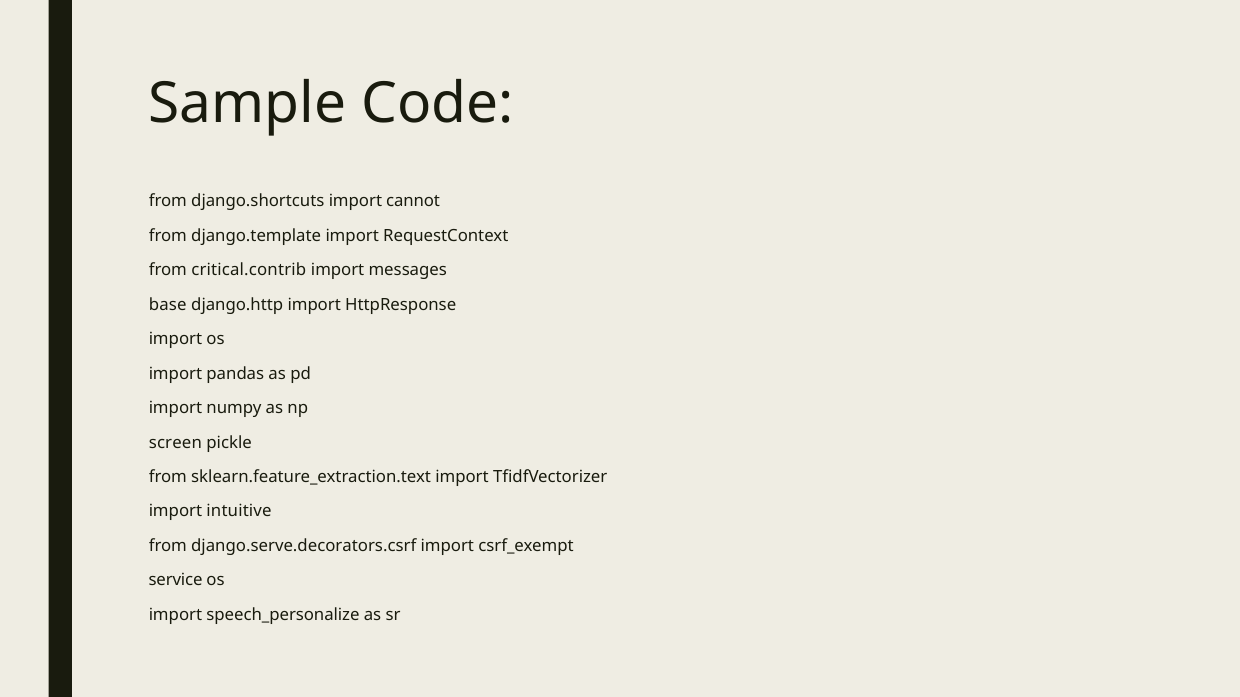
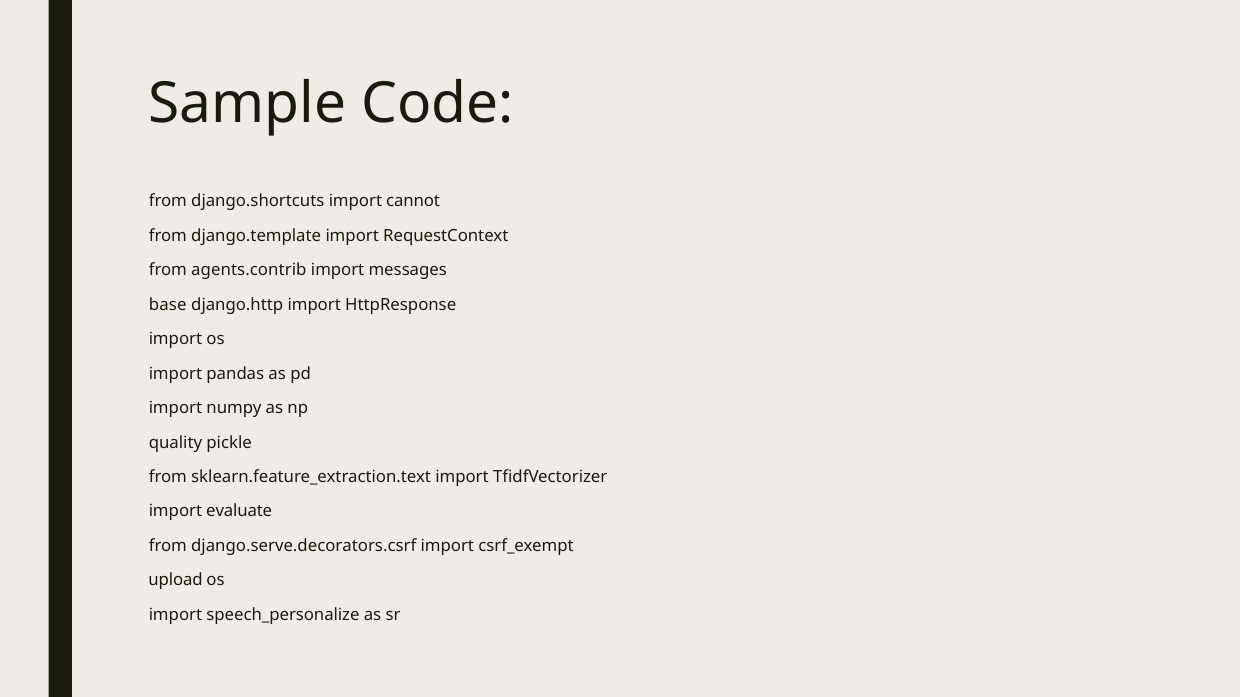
critical.contrib: critical.contrib -> agents.contrib (249, 270)
screen: screen -> quality (175, 443)
intuitive: intuitive -> evaluate (239, 512)
service: service -> upload (176, 581)
